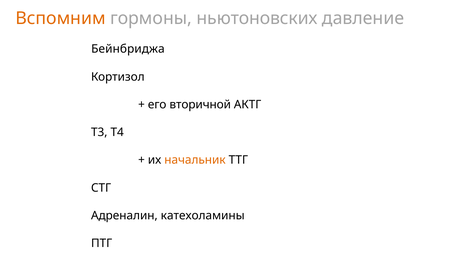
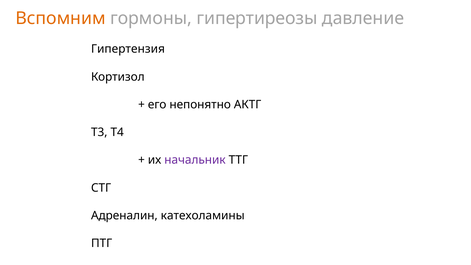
ньютоновских: ньютоновских -> гипертиреозы (257, 18)
Бейнбриджа: Бейнбриджа -> Гипертензия (128, 49)
вторичной: вторичной -> непонятно (200, 105)
начальник colour: orange -> purple (195, 160)
